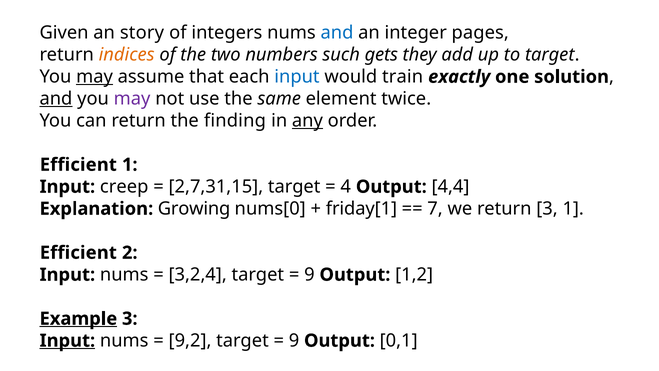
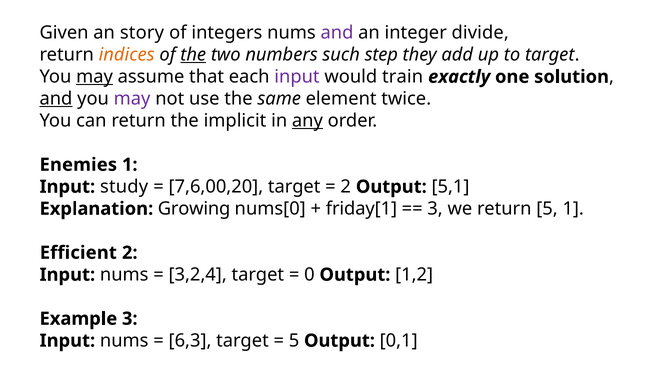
and colour: blue -> purple (337, 33)
pages: pages -> divide (480, 33)
the underline: none -> present (193, 55)
gets: gets -> step (381, 55)
input colour: blue -> purple (297, 77)
finding: finding -> implicit (235, 121)
Efficient: Efficient -> Enemies (78, 165)
creep: creep -> study (124, 187)
2,7,31,15: 2,7,31,15 -> 7,6,00,20 (216, 187)
4: 4 -> 2 (346, 187)
4,4: 4,4 -> 5,1 (451, 187)
7: 7 -> 3 (435, 209)
return 3: 3 -> 5 (547, 209)
9: 9 -> 0 (309, 274)
Example underline: present -> none (78, 318)
Input underline: present -> none (67, 340)
9,2: 9,2 -> 6,3 (190, 340)
9: 9 -> 5 (294, 340)
